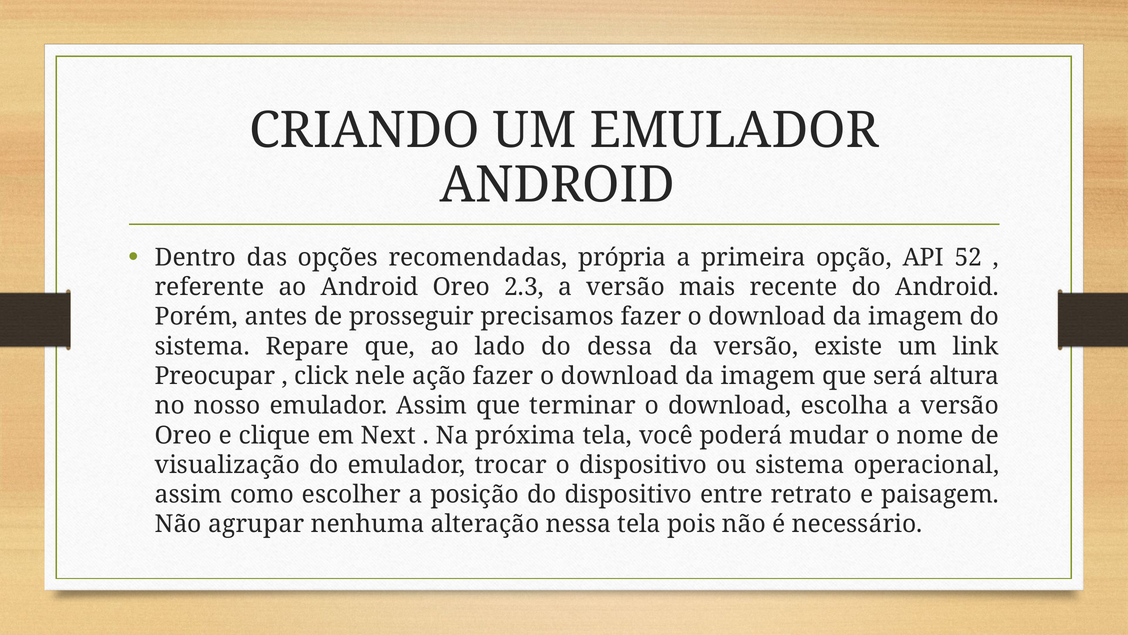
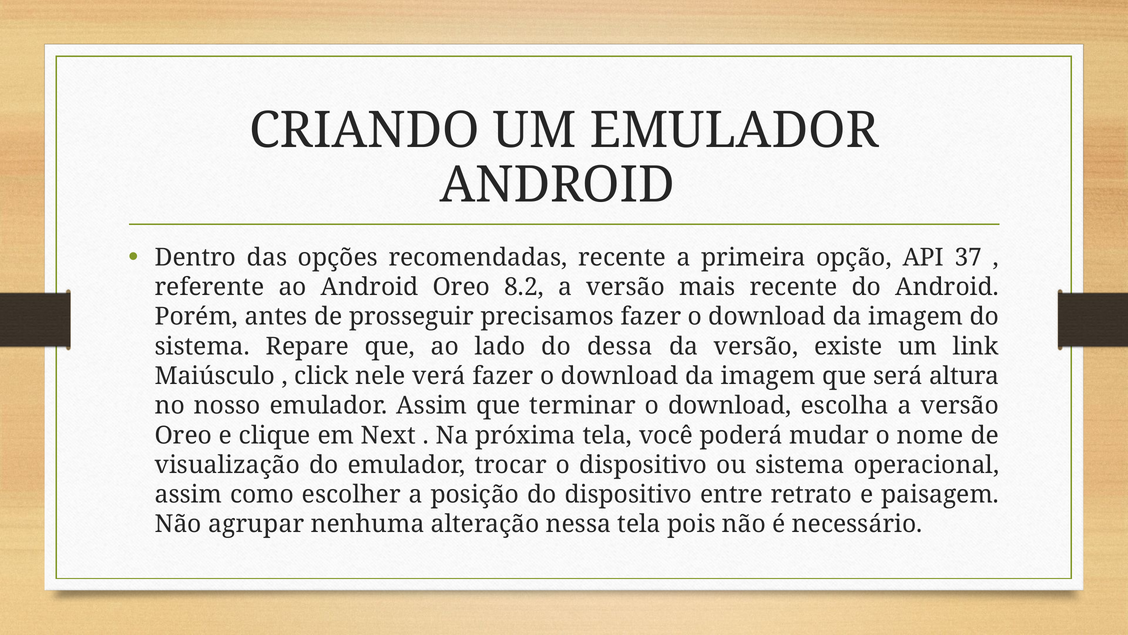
recomendadas própria: própria -> recente (622, 257)
52: 52 -> 37 (968, 257)
2.3: 2.3 -> 8.2 (524, 287)
Preocupar: Preocupar -> Maiúsculo (215, 376)
ação: ação -> verá (439, 376)
